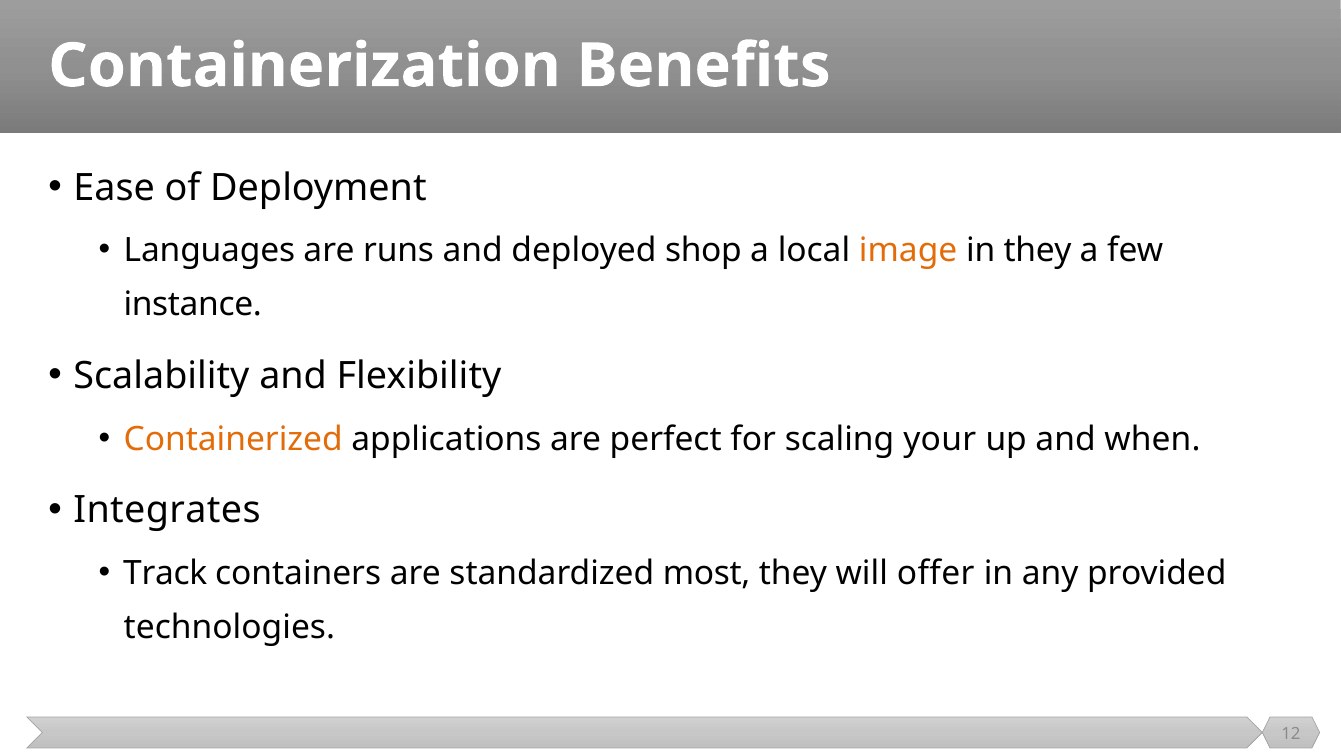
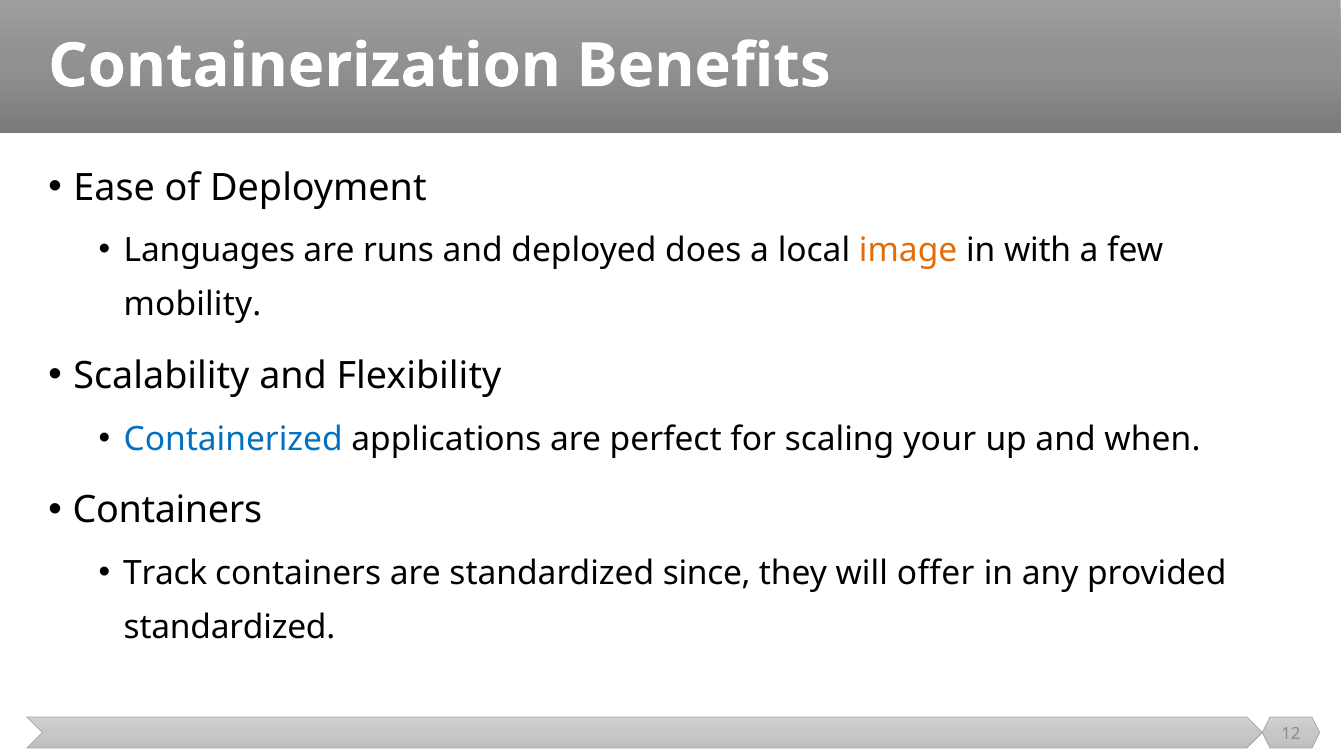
shop: shop -> does (703, 251)
in they: they -> with (1038, 251)
instance: instance -> mobility (192, 305)
Containerized colour: orange -> blue (233, 439)
Integrates: Integrates -> Containers (167, 511)
most: most -> since (707, 573)
technologies: technologies -> standardized (230, 628)
